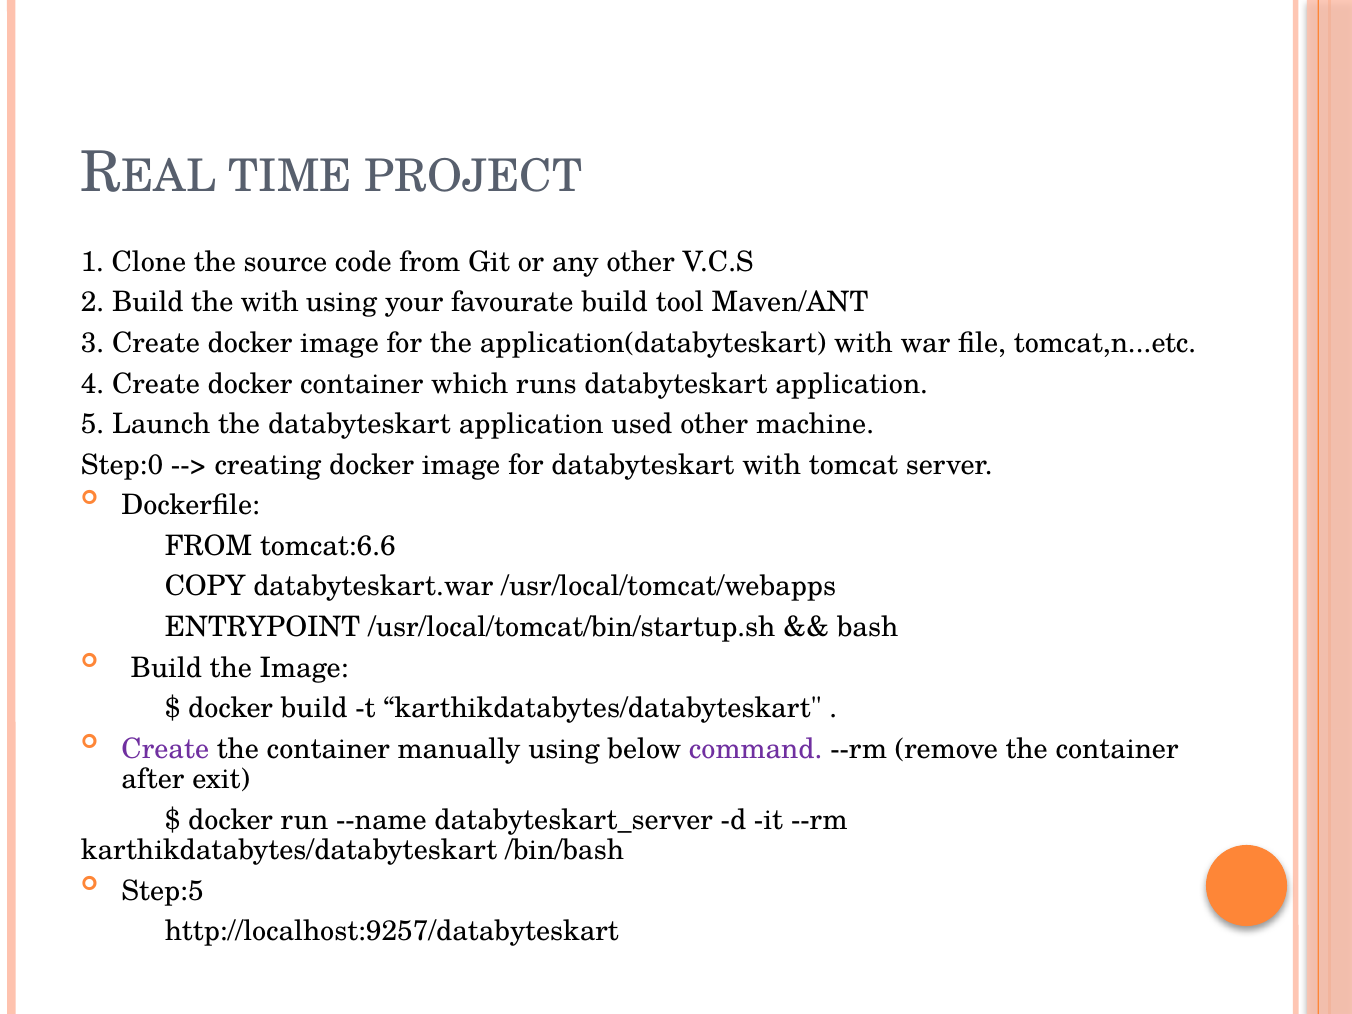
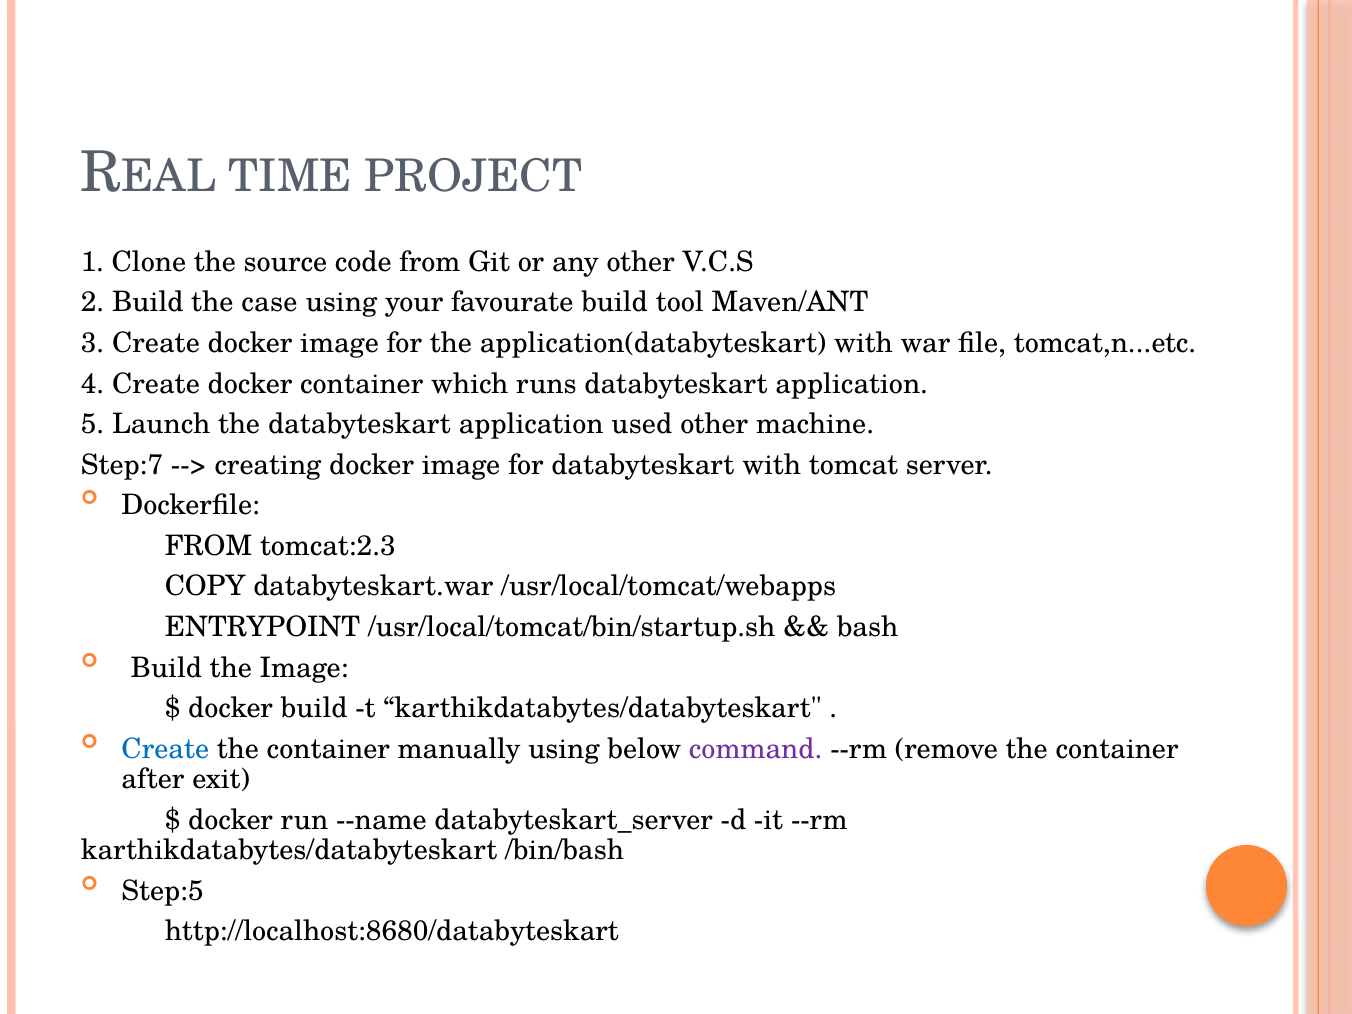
the with: with -> case (269, 303)
Step:0: Step:0 -> Step:7 (122, 465)
tomcat:6.6: tomcat:6.6 -> tomcat:2.3 (328, 546)
Create colour: purple -> blue (165, 749)
http://localhost:9257/databyteskart: http://localhost:9257/databyteskart -> http://localhost:8680/databyteskart (392, 931)
